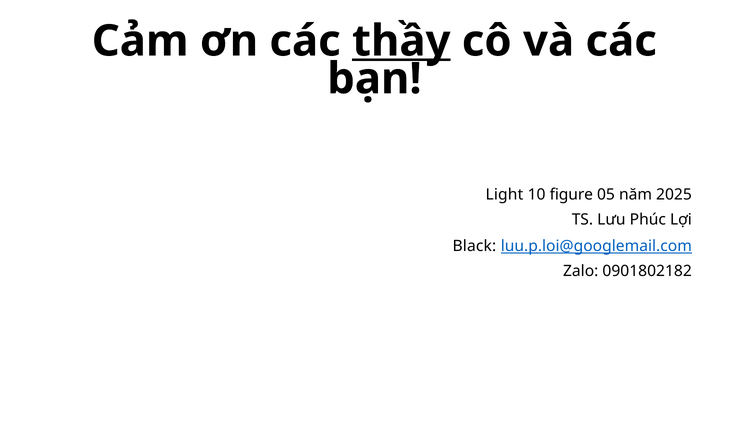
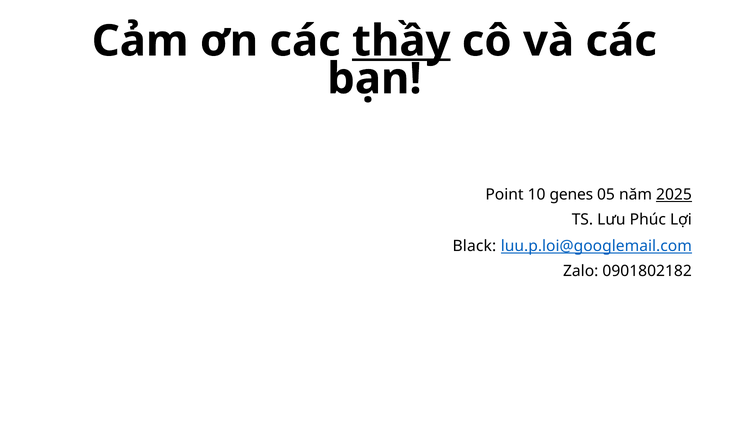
Light: Light -> Point (505, 195)
figure: figure -> genes (571, 195)
2025 underline: none -> present (674, 195)
